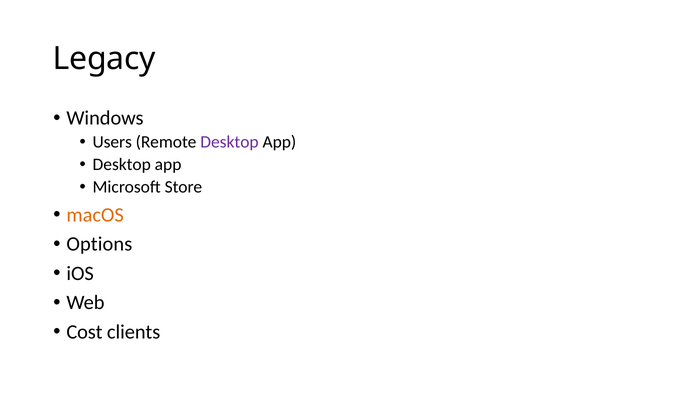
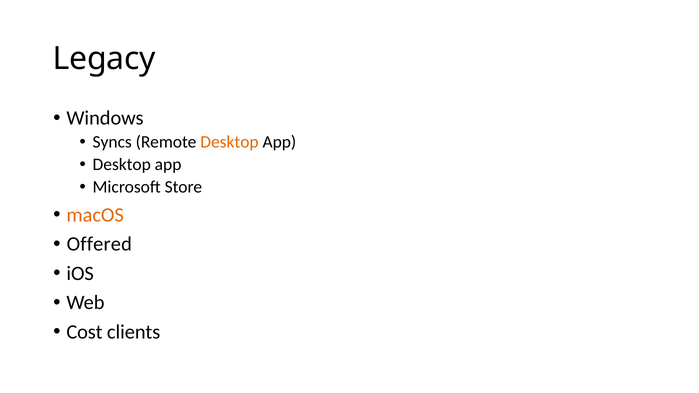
Users: Users -> Syncs (112, 142)
Desktop colour: purple -> orange (229, 142)
Options: Options -> Offered (99, 244)
